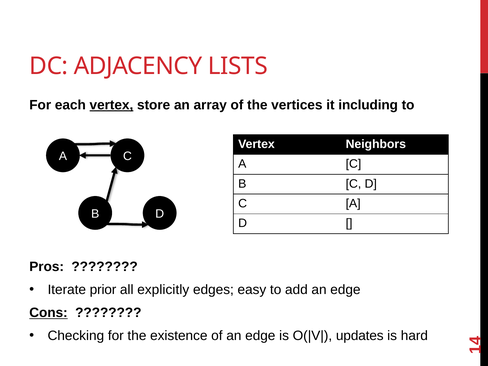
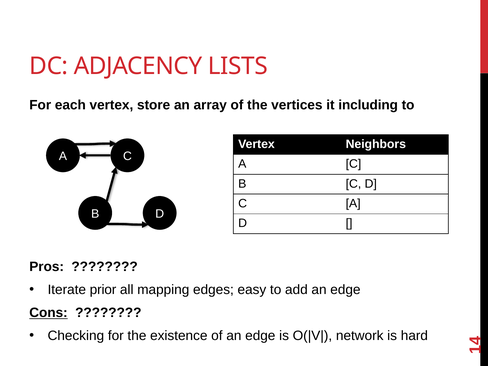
vertex underline: present -> none (111, 105)
explicitly: explicitly -> mapping (163, 290)
updates: updates -> network (360, 336)
